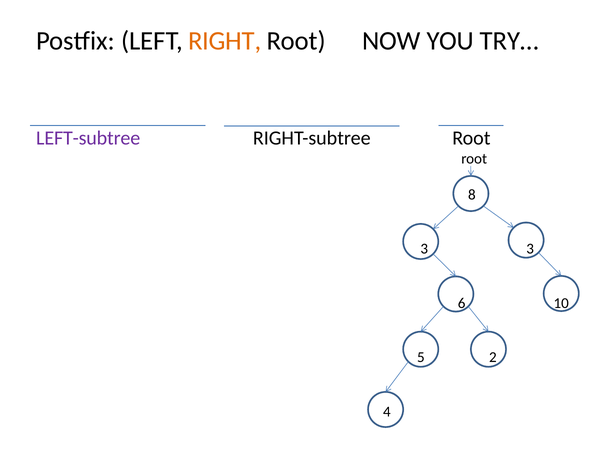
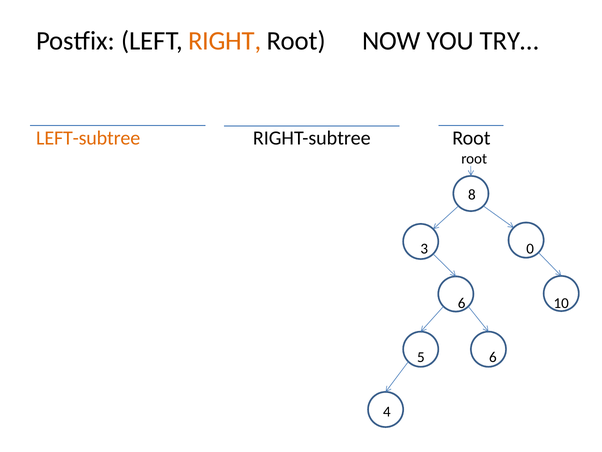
LEFT-subtree colour: purple -> orange (88, 138)
3 3: 3 -> 0 (530, 249)
5 2: 2 -> 6 (493, 357)
